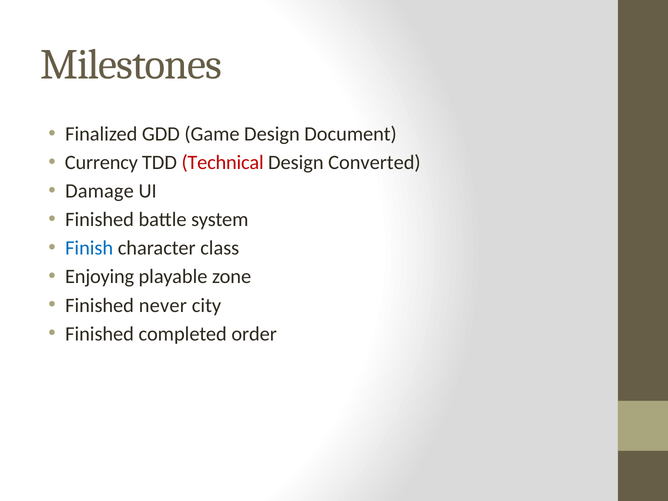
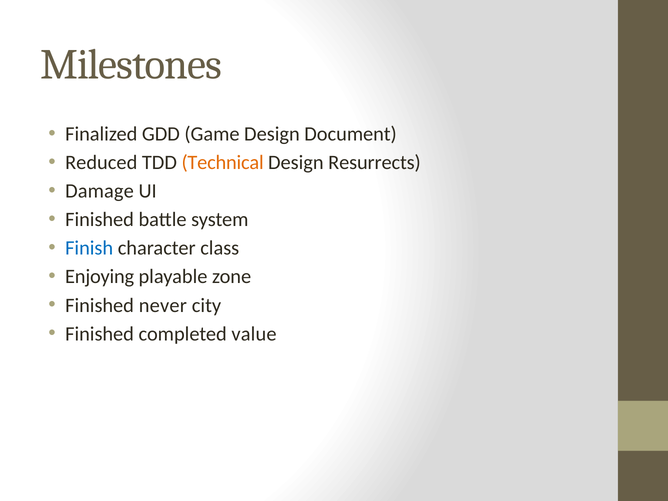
Currency: Currency -> Reduced (101, 162)
Technical colour: red -> orange (223, 162)
Converted: Converted -> Resurrects (374, 162)
order: order -> value (254, 334)
